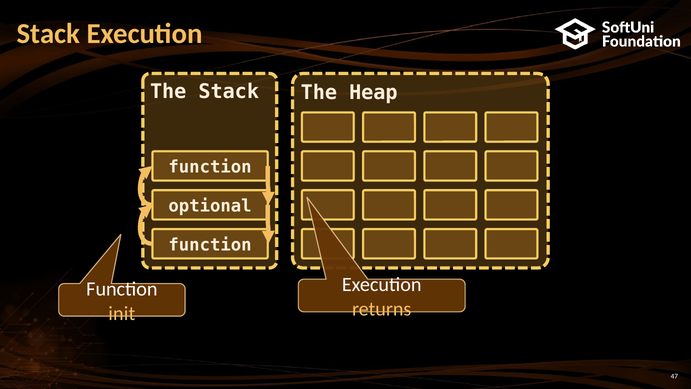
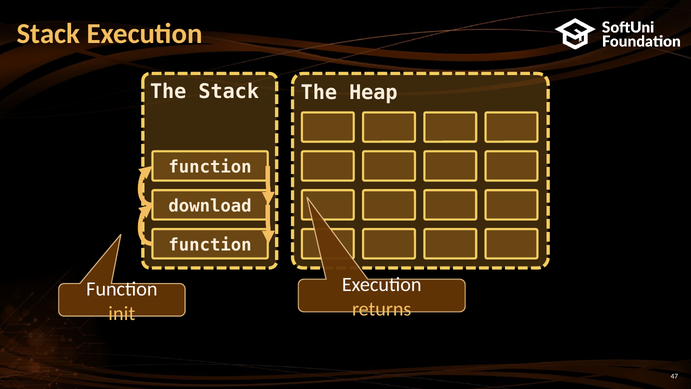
optional: optional -> download (210, 206)
